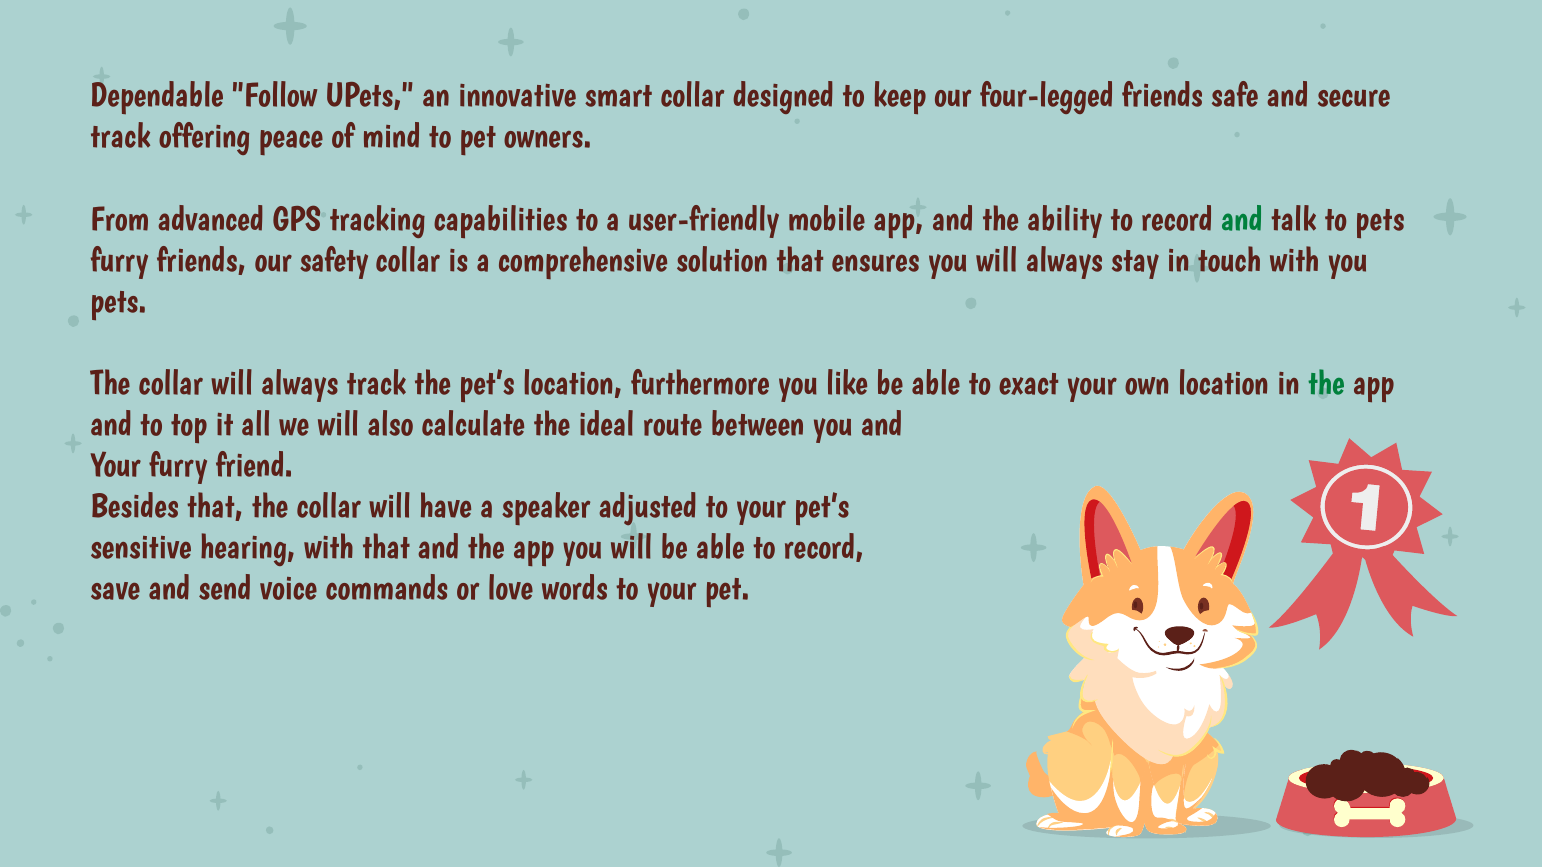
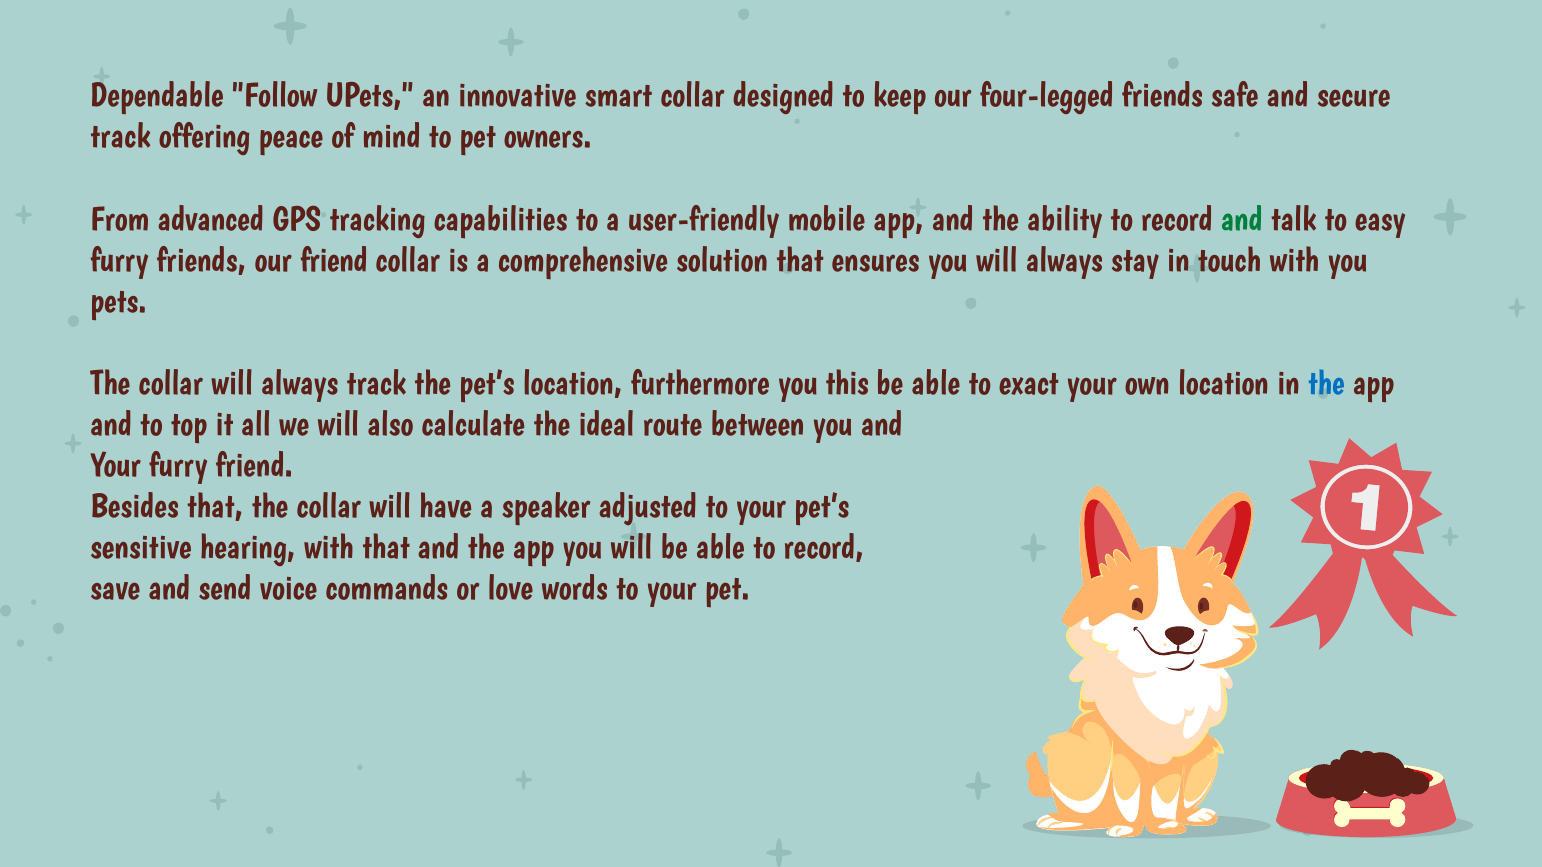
to pets: pets -> easy (1380, 219)
our safety: safety -> friend (334, 260)
like: like -> this (847, 383)
the colour: green -> blue (1326, 383)
